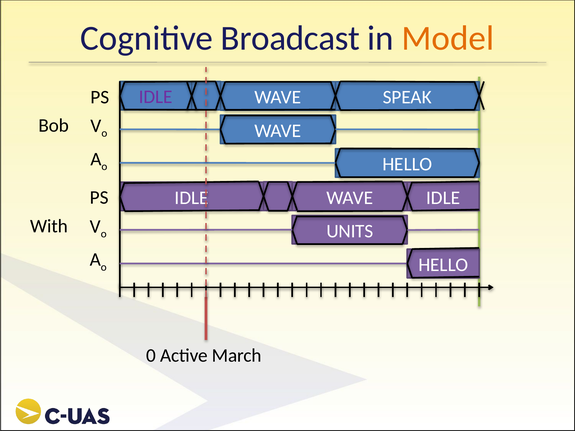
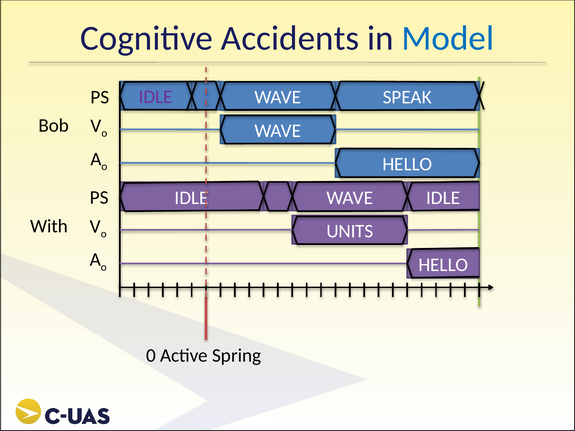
Broadcast: Broadcast -> Accidents (290, 38)
Model colour: orange -> blue (448, 38)
March: March -> Spring (237, 356)
